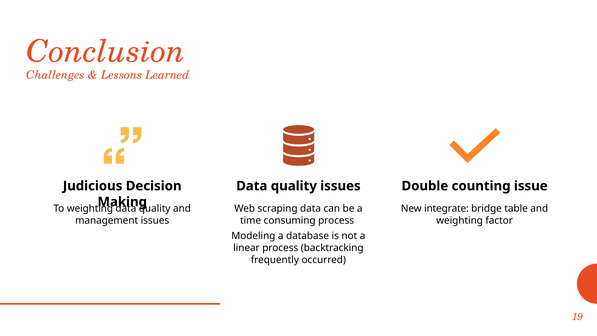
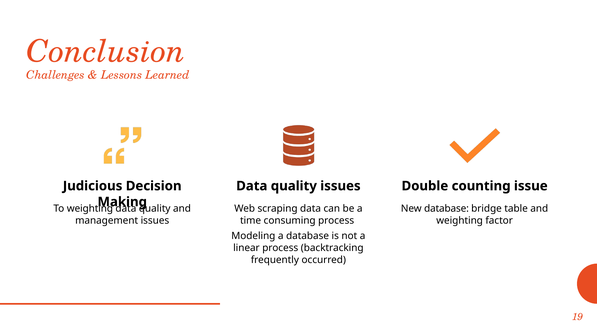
New integrate: integrate -> database (446, 208)
